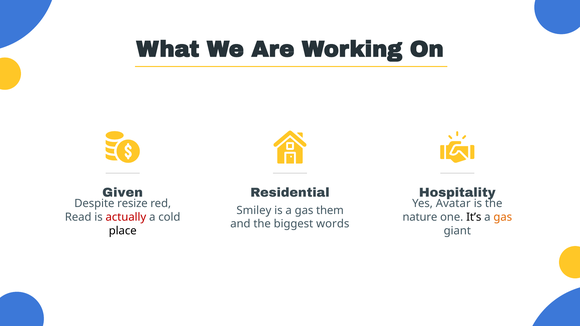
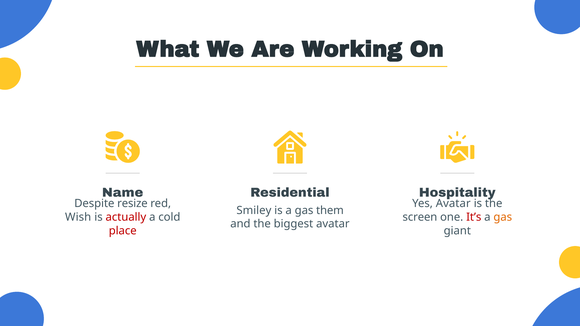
Given: Given -> Name (123, 193)
Read: Read -> Wish (78, 217)
nature: nature -> screen (420, 217)
It’s colour: black -> red (474, 217)
biggest words: words -> avatar (333, 224)
place colour: black -> red (123, 231)
